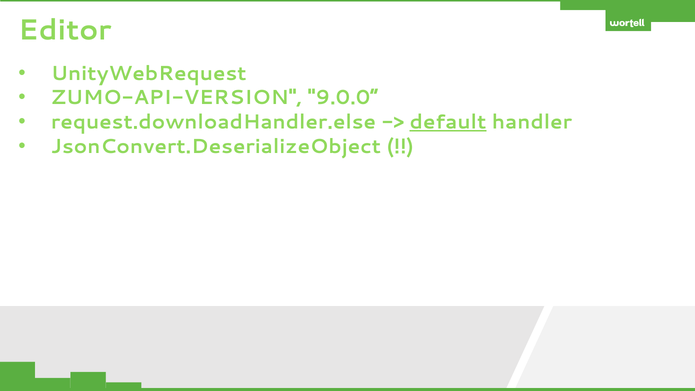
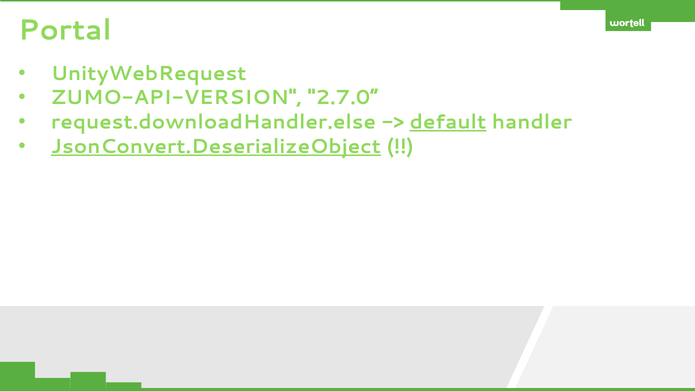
Editor: Editor -> Portal (65, 30)
9.0.0: 9.0.0 -> 2.7.0 (343, 98)
JsonConvert.DeserializeObject underline: none -> present (216, 146)
